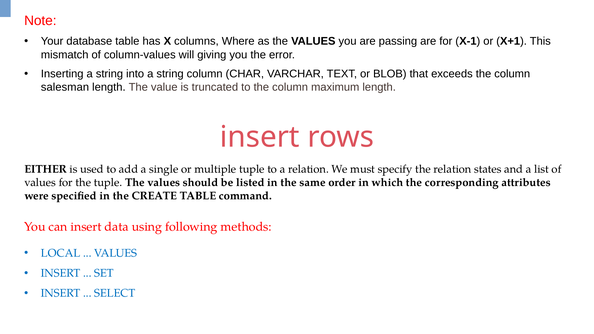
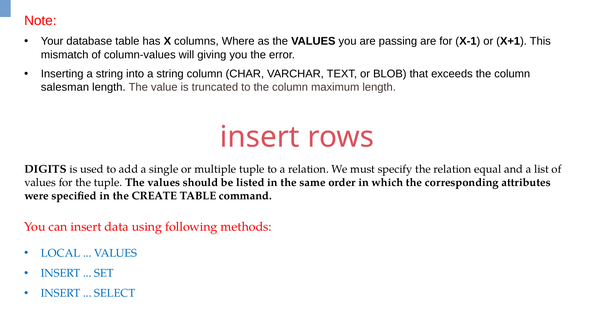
EITHER: EITHER -> DIGITS (46, 169)
states: states -> equal (488, 169)
